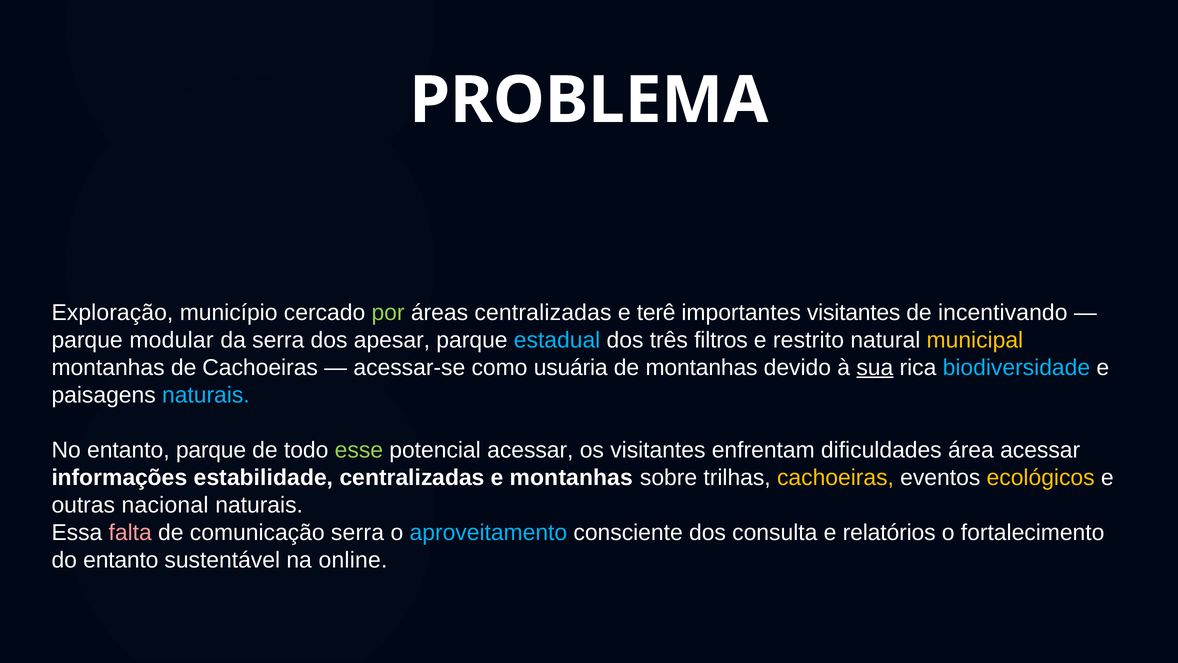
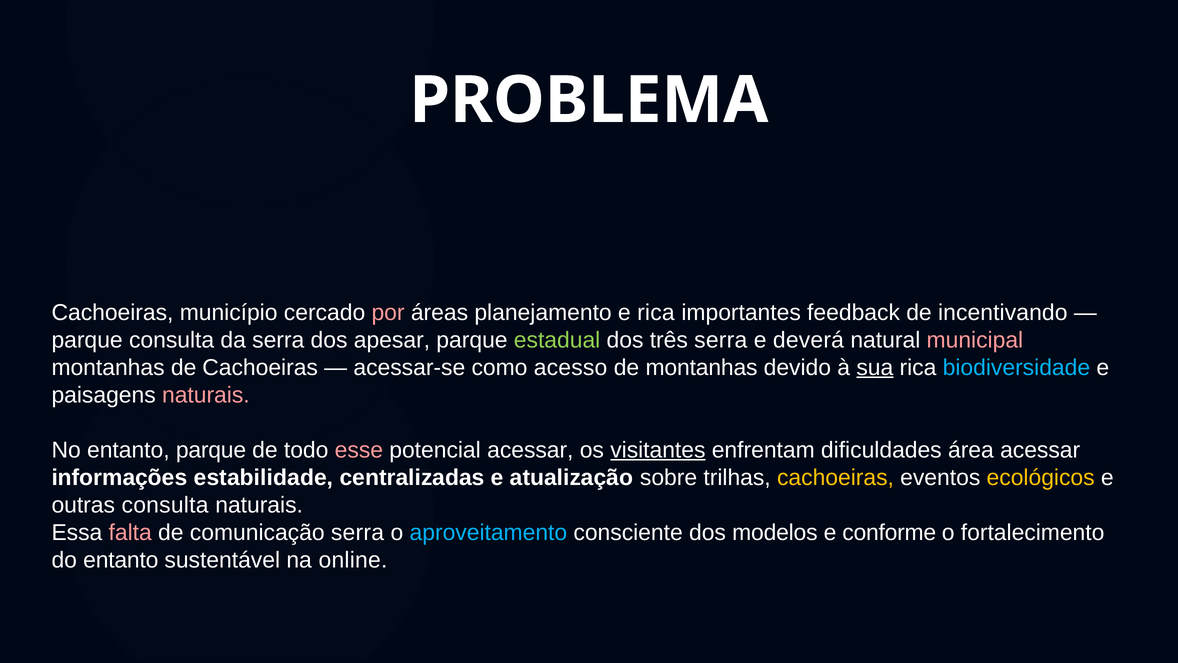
Exploração: Exploração -> Cachoeiras (112, 312)
por colour: light green -> pink (388, 312)
áreas centralizadas: centralizadas -> planejamento (543, 312)
e terê: terê -> rica (656, 312)
importantes visitantes: visitantes -> feedback (854, 312)
parque modular: modular -> consulta (172, 340)
estadual colour: light blue -> light green (557, 340)
três filtros: filtros -> serra (721, 340)
restrito: restrito -> deverá (808, 340)
municipal colour: yellow -> pink (975, 340)
usuária: usuária -> acesso (571, 367)
naturais colour: light blue -> pink (206, 395)
esse colour: light green -> pink (359, 450)
visitantes underline: none -> present (658, 450)
e montanhas: montanhas -> atualização (571, 477)
outras nacional: nacional -> consulta (165, 505)
consulta: consulta -> modelos (775, 532)
relatórios: relatórios -> conforme (889, 532)
